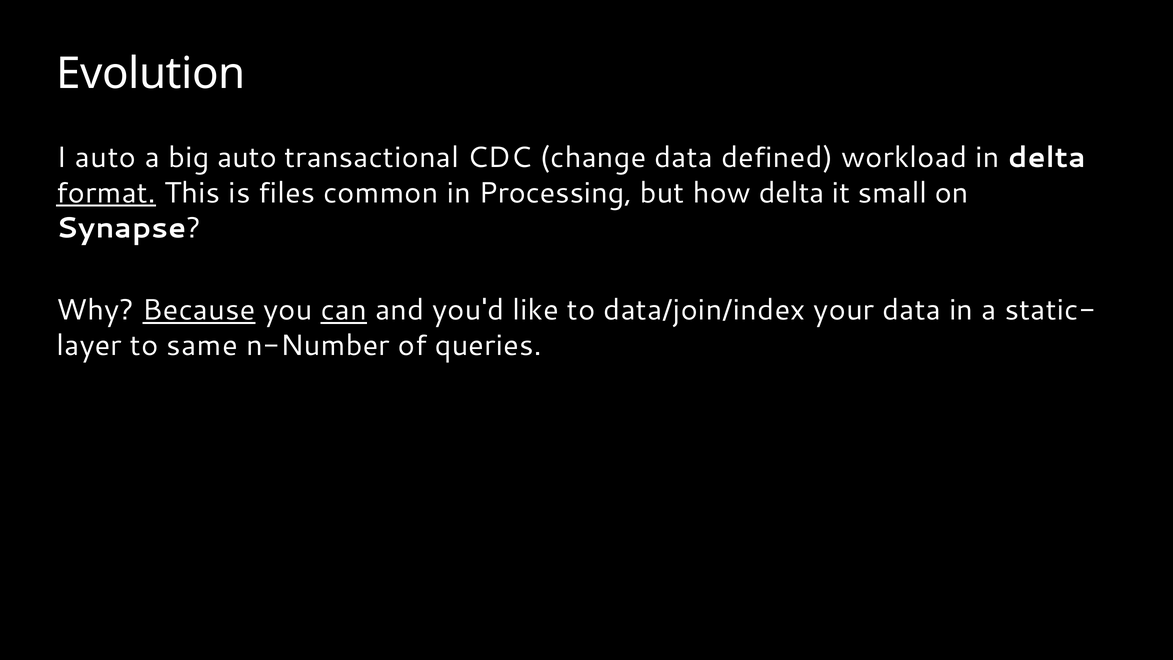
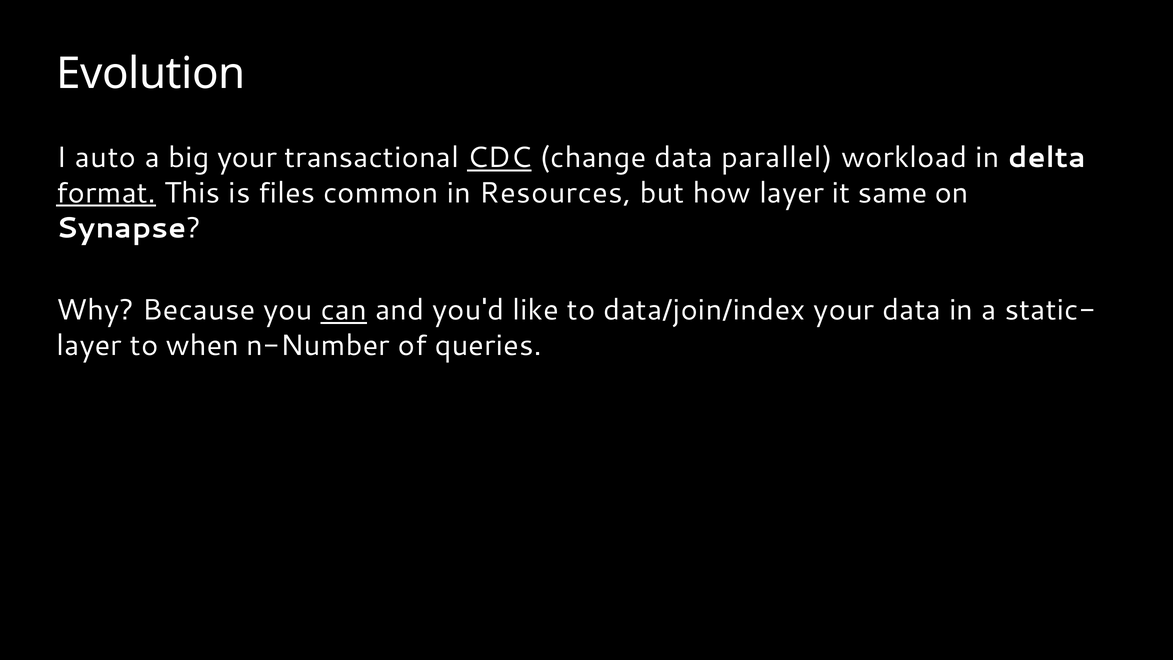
big auto: auto -> your (247, 158)
CDC underline: none -> present (499, 158)
defined: defined -> parallel (777, 158)
Processing: Processing -> Resources (555, 193)
how delta: delta -> layer (792, 193)
small: small -> same (893, 193)
Because underline: present -> none (199, 310)
same: same -> when (202, 345)
